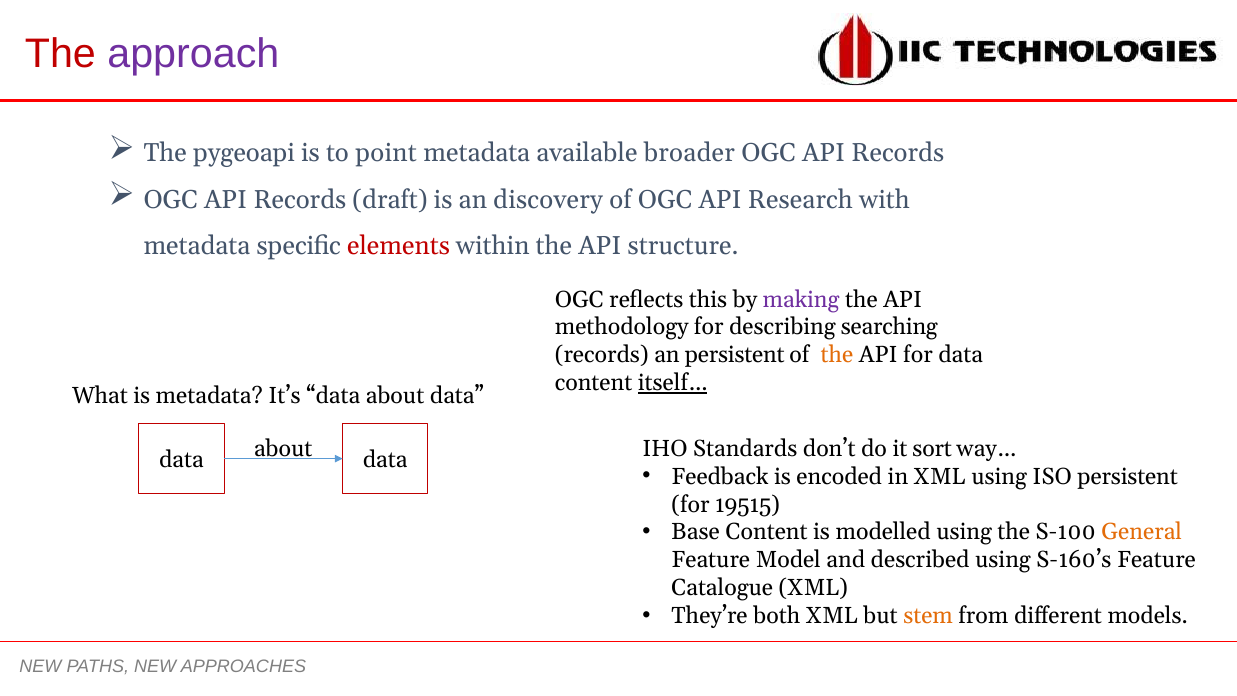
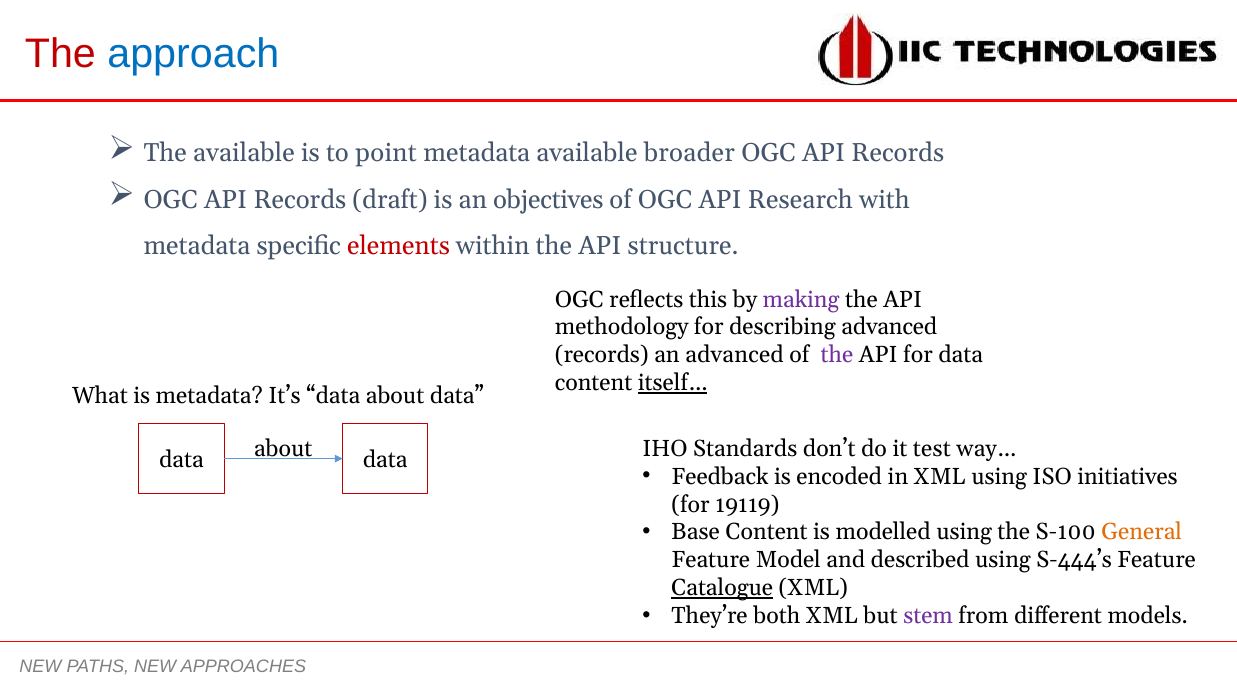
approach colour: purple -> blue (193, 54)
The pygeoapi: pygeoapi -> available (244, 153)
discovery: discovery -> objectives (548, 200)
describing searching: searching -> advanced (889, 327)
an persistent: persistent -> advanced (735, 355)
the colour: orange -> purple (837, 355)
sort: sort -> test (932, 449)
ISO persistent: persistent -> initiatives (1128, 476)
19515: 19515 -> 19119 (747, 504)
S-160’s: S-160’s -> S-444’s (1074, 560)
Catalogue underline: none -> present (722, 588)
stem colour: orange -> purple (928, 616)
